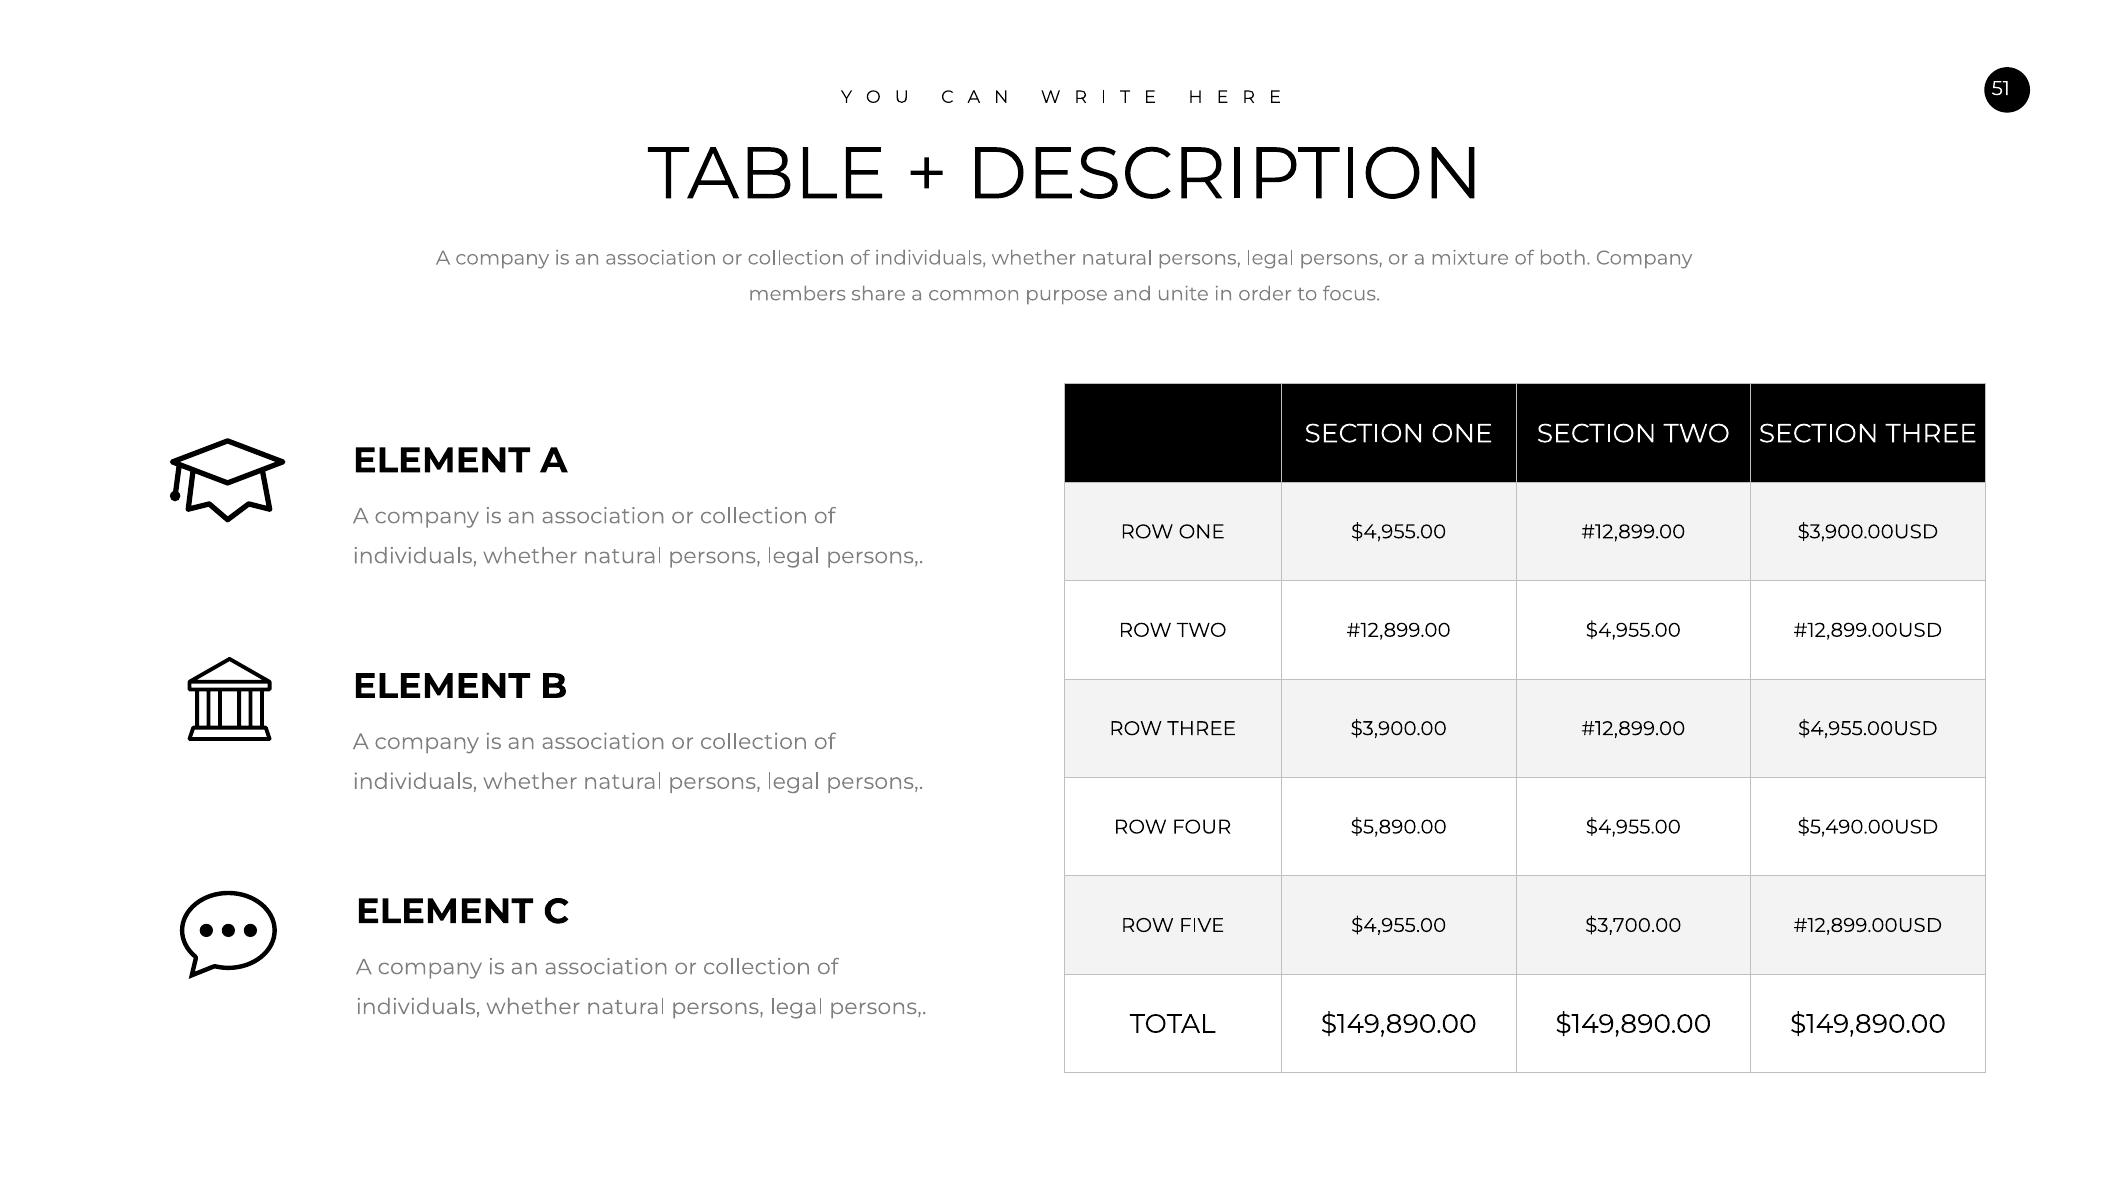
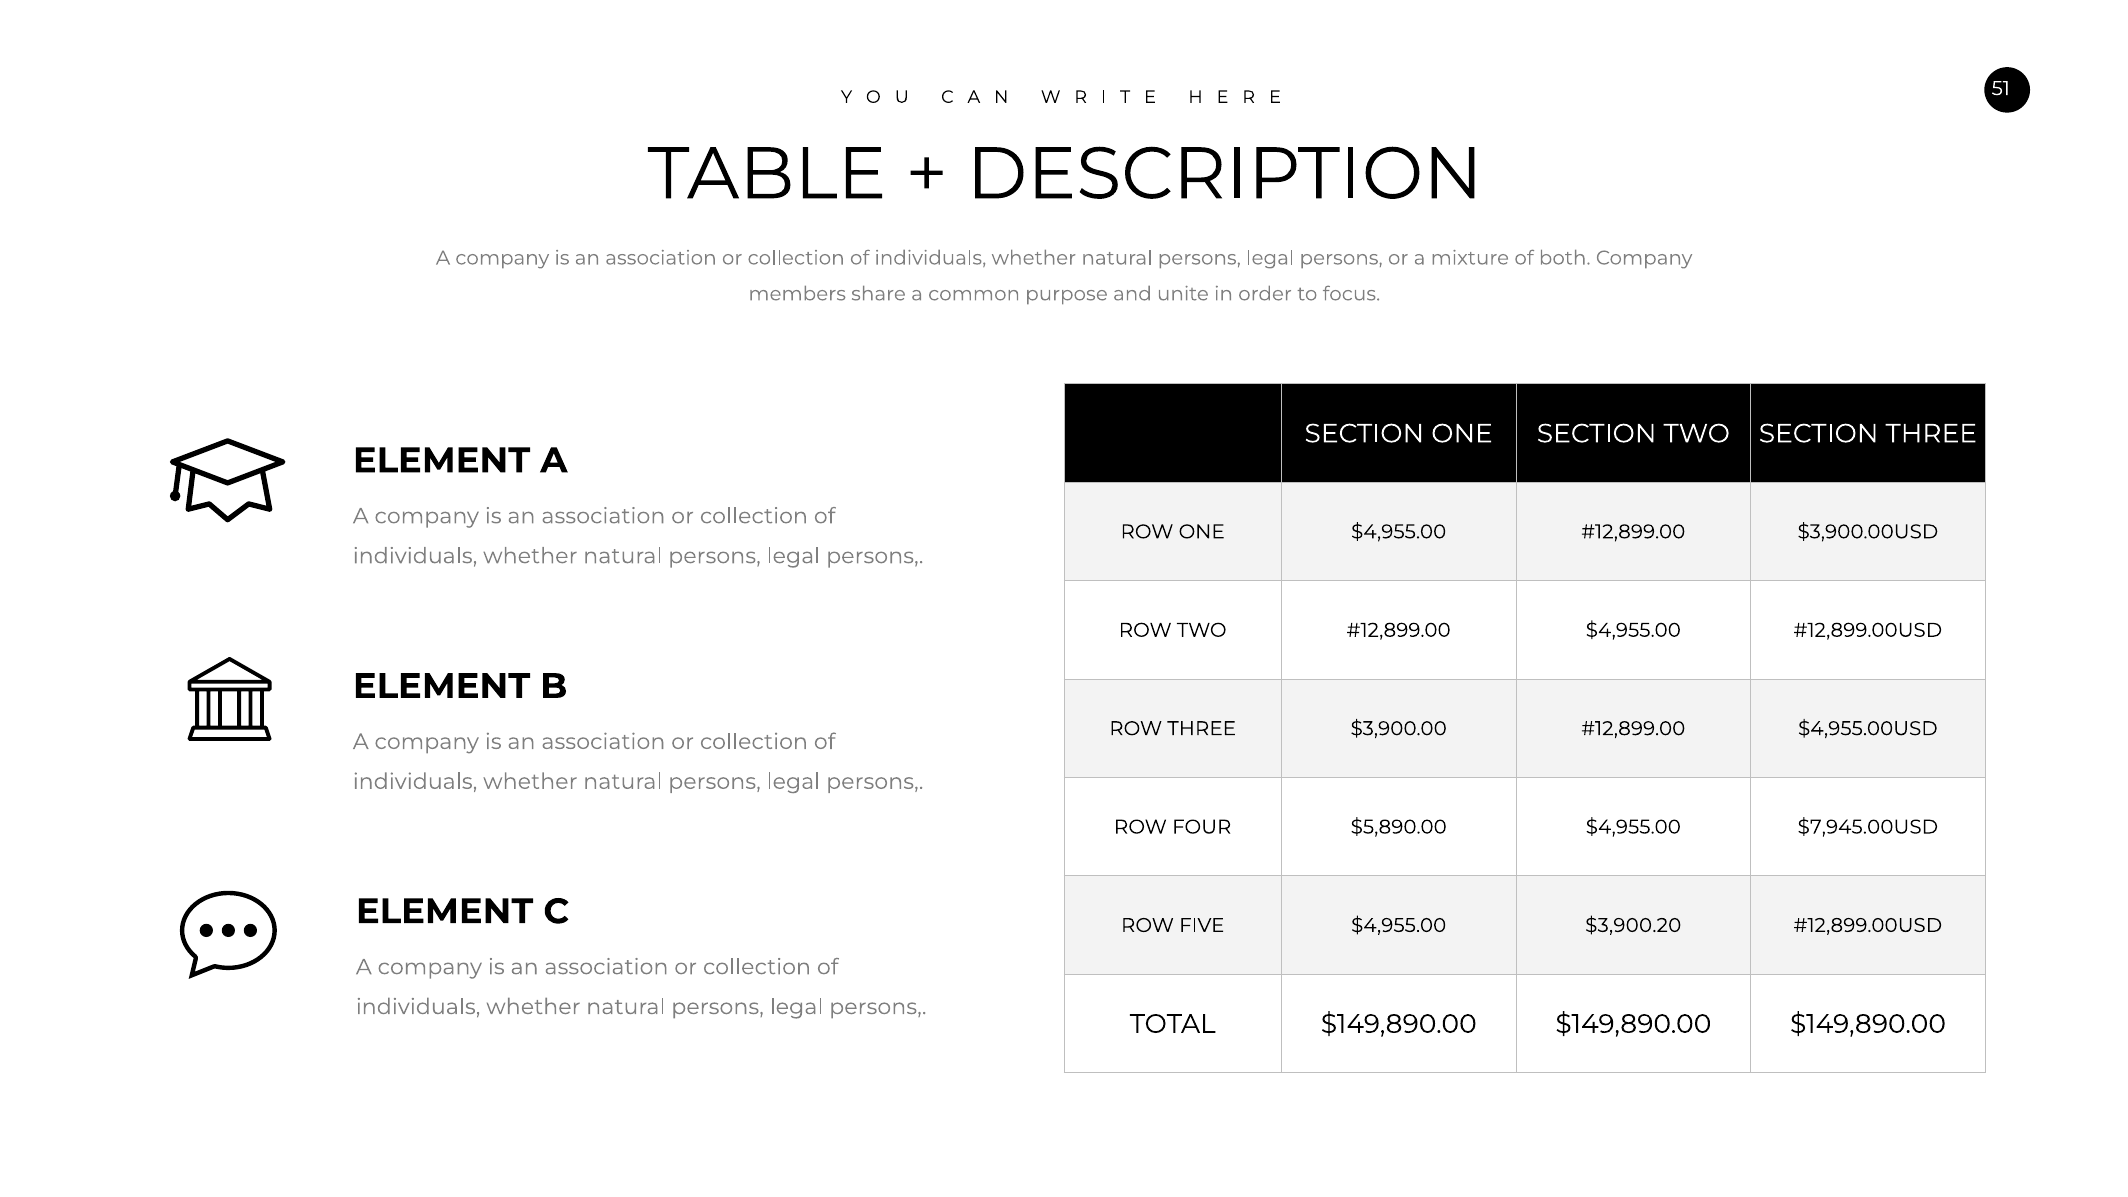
$5,490.00USD: $5,490.00USD -> $7,945.00USD (1868, 827)
$3,700.00: $3,700.00 -> $3,900.20 (1633, 926)
